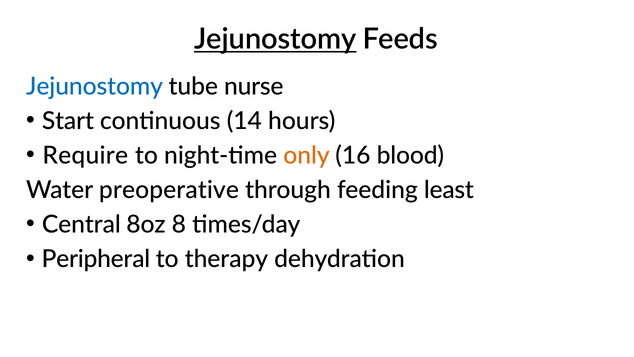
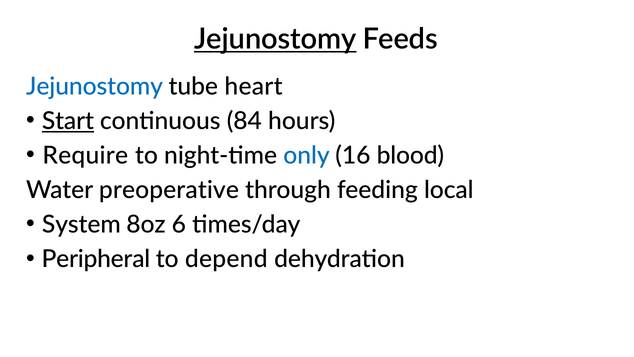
nurse: nurse -> heart (254, 86)
Start underline: none -> present (68, 121)
14: 14 -> 84 (244, 121)
only colour: orange -> blue (306, 155)
least: least -> local (449, 190)
Central: Central -> System (81, 224)
8: 8 -> 6 (179, 224)
therapy: therapy -> depend (226, 259)
